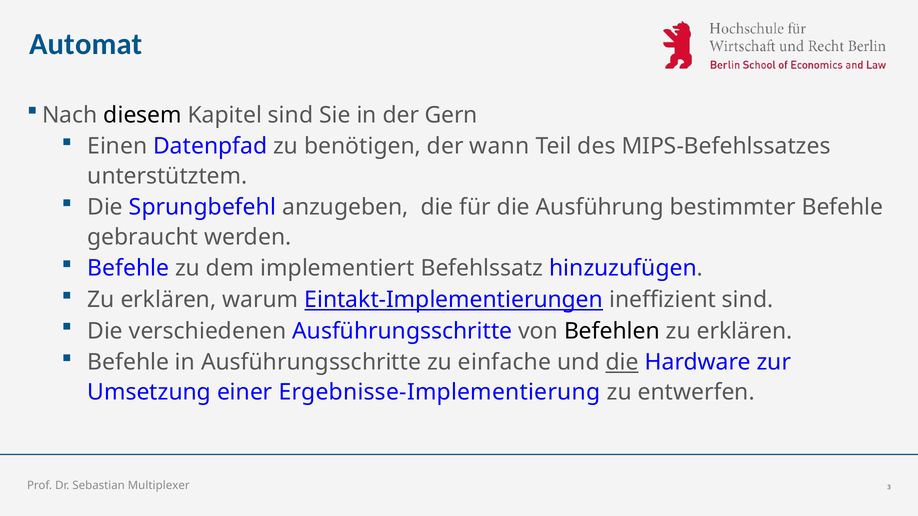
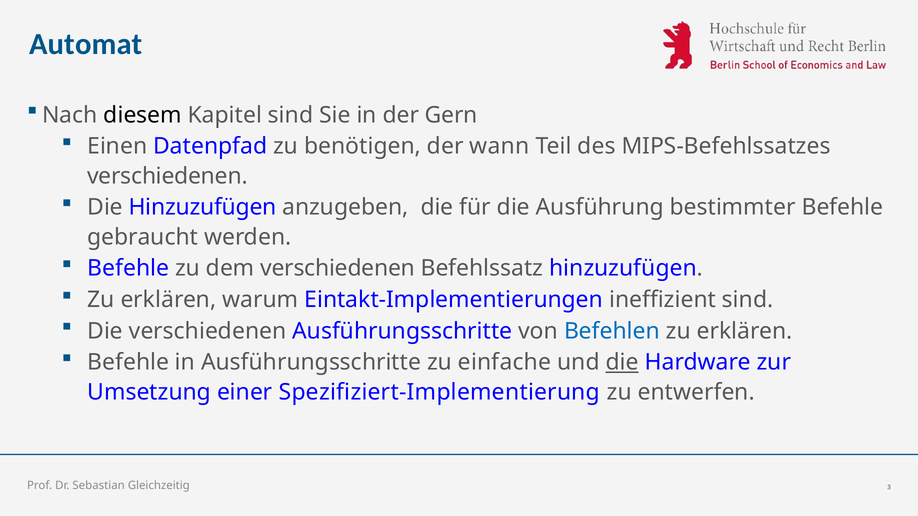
unterstütztem: unterstütztem -> verschiedenen (167, 176)
Die Sprungbefehl: Sprungbefehl -> Hinzuzufügen (203, 208)
dem implementiert: implementiert -> verschiedenen (338, 269)
Eintakt-Implementierungen underline: present -> none (454, 300)
Befehlen colour: black -> blue (612, 331)
Ergebnisse-Implementierung: Ergebnisse-Implementierung -> Spezifiziert-Implementierung (439, 392)
Multiplexer: Multiplexer -> Gleichzeitig (159, 486)
